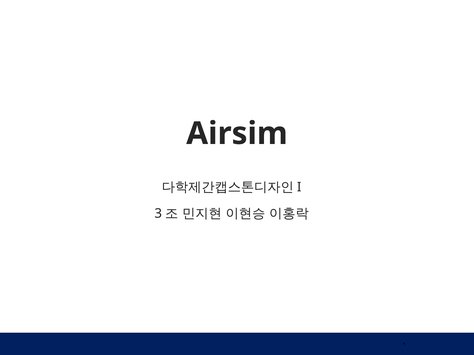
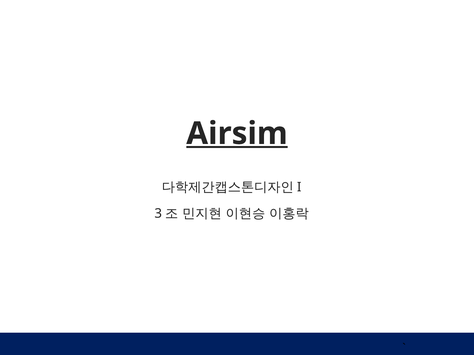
Airsim underline: none -> present (237, 134)
